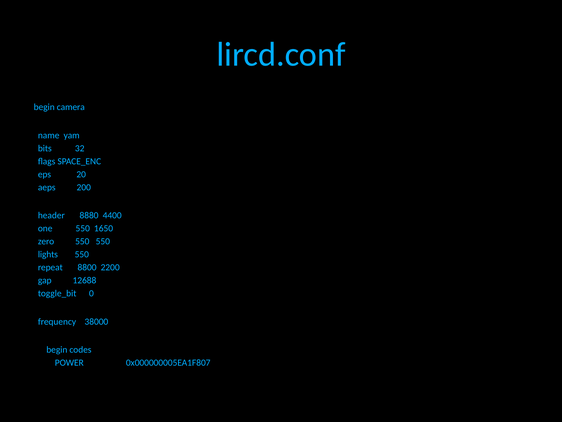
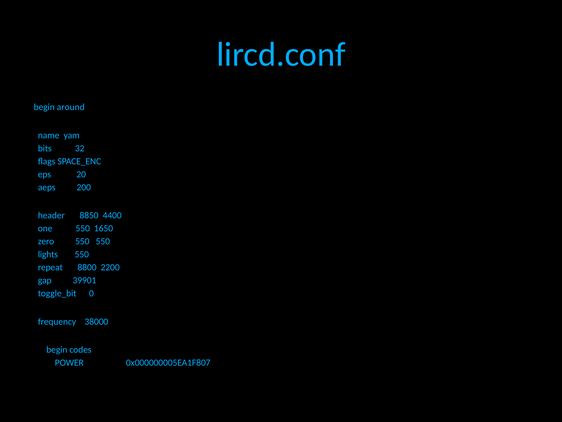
camera: camera -> around (71, 107)
8880: 8880 -> 8850 (89, 215)
12688: 12688 -> 39901 (84, 280)
